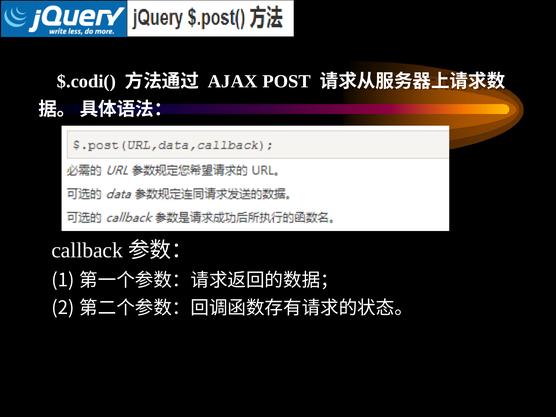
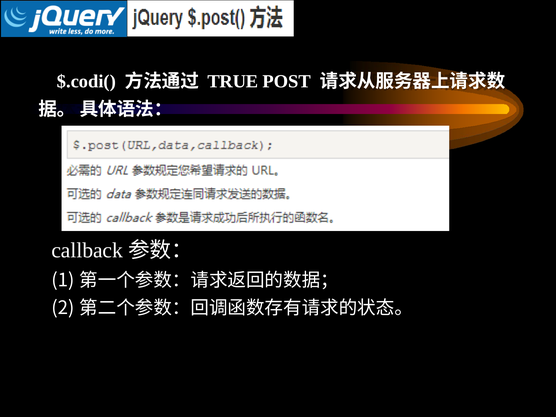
AJAX: AJAX -> TRUE (233, 82)
